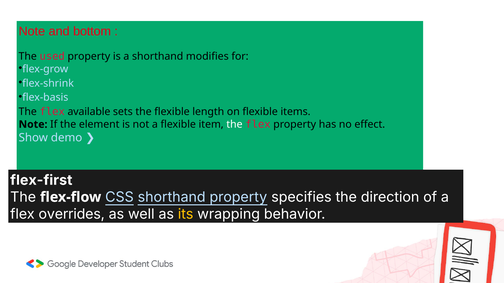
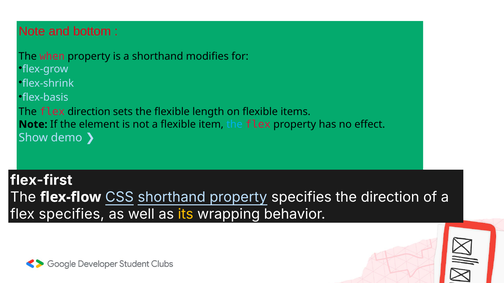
used: used -> when (52, 56)
flex available: available -> direction (89, 112)
the colour: white -> light blue (234, 125)
flex overrides: overrides -> specifies (72, 215)
